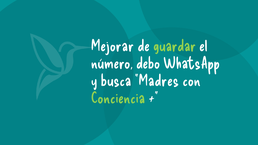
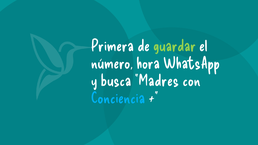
Mejorar: Mejorar -> Primera (113, 46)
debo: debo -> hora (148, 63)
Conciencia colour: light green -> light blue (118, 98)
